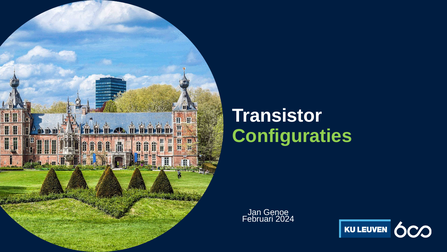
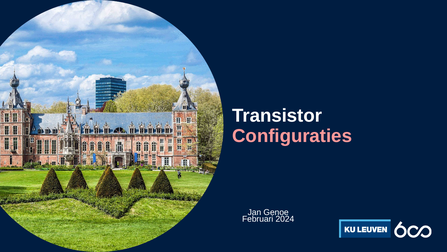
Configuraties colour: light green -> pink (292, 136)
